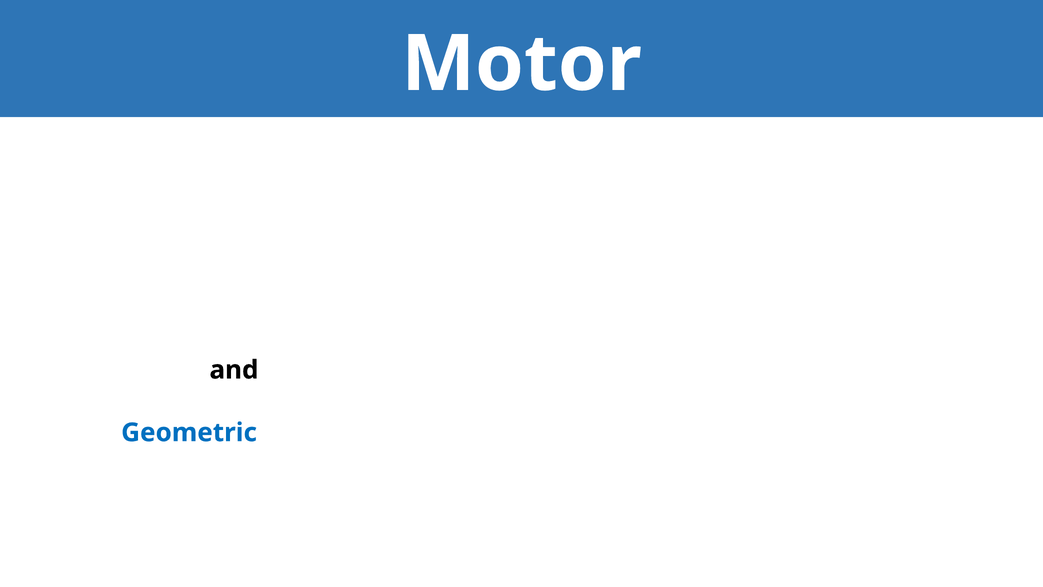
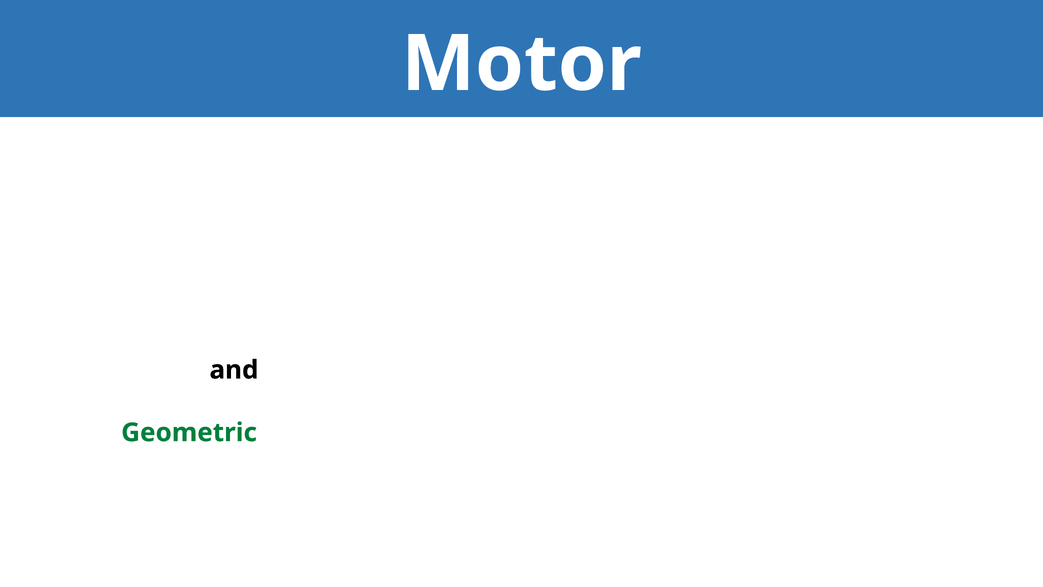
Geometric colour: blue -> green (189, 432)
